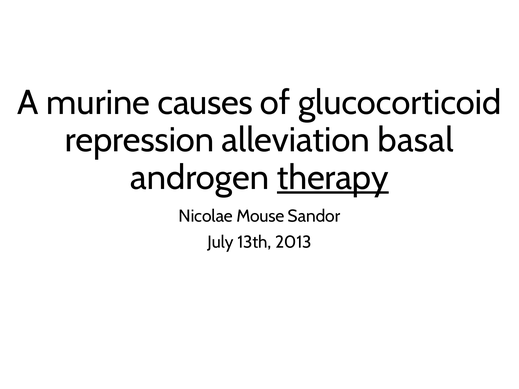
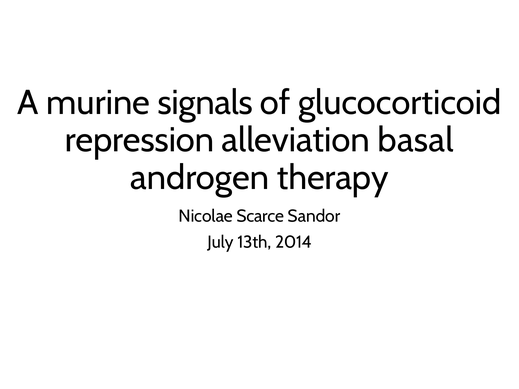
causes: causes -> signals (205, 103)
therapy underline: present -> none (333, 178)
Mouse: Mouse -> Scarce (260, 216)
2013: 2013 -> 2014 (293, 242)
